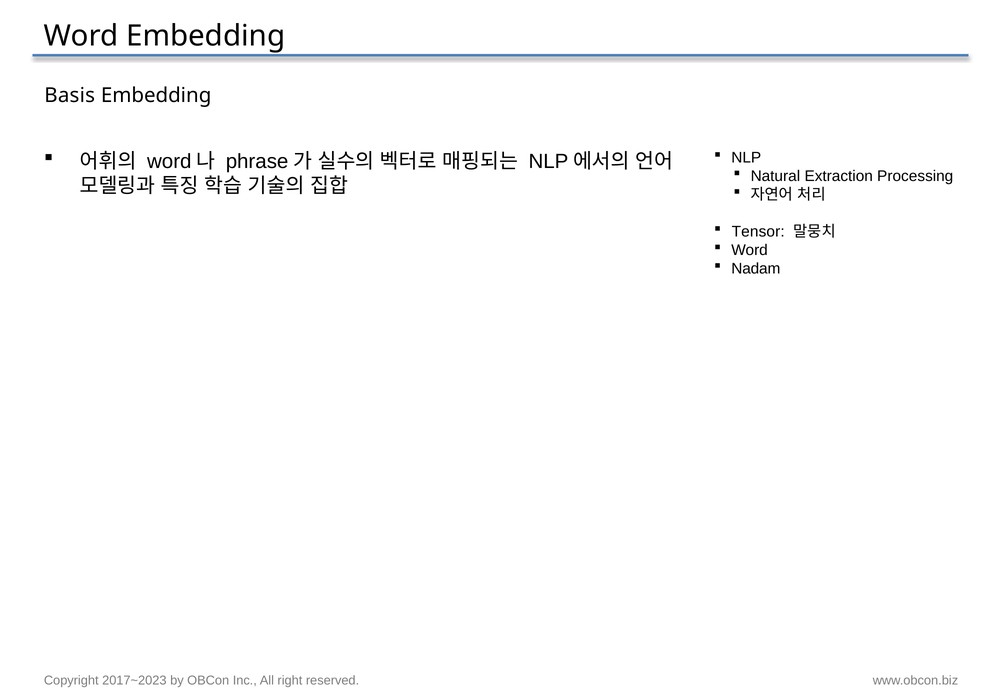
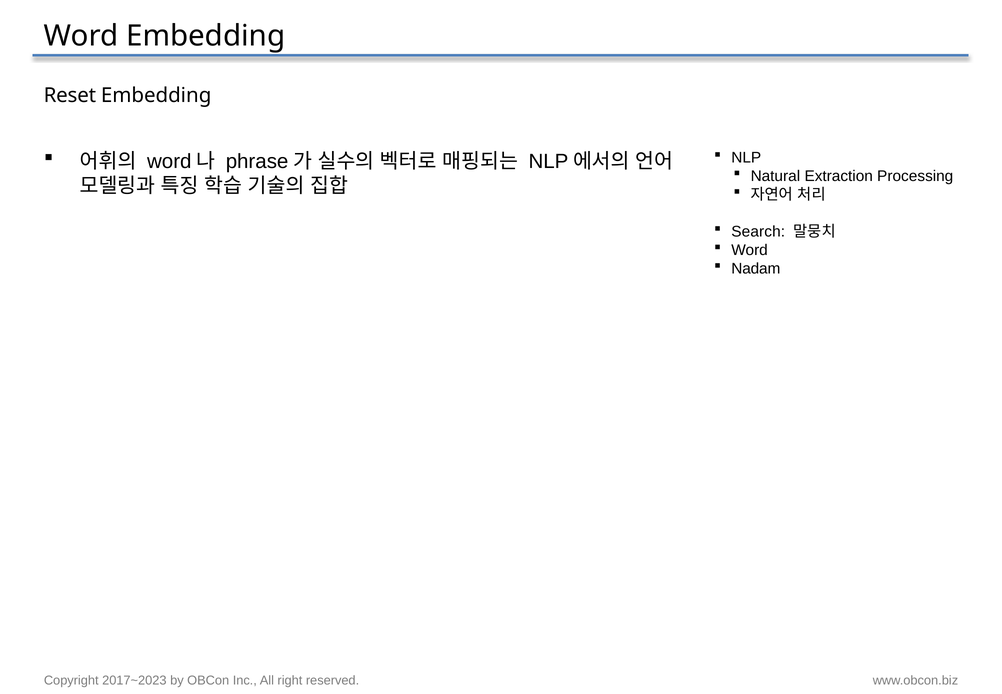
Basis: Basis -> Reset (70, 96)
Tensor: Tensor -> Search (758, 232)
